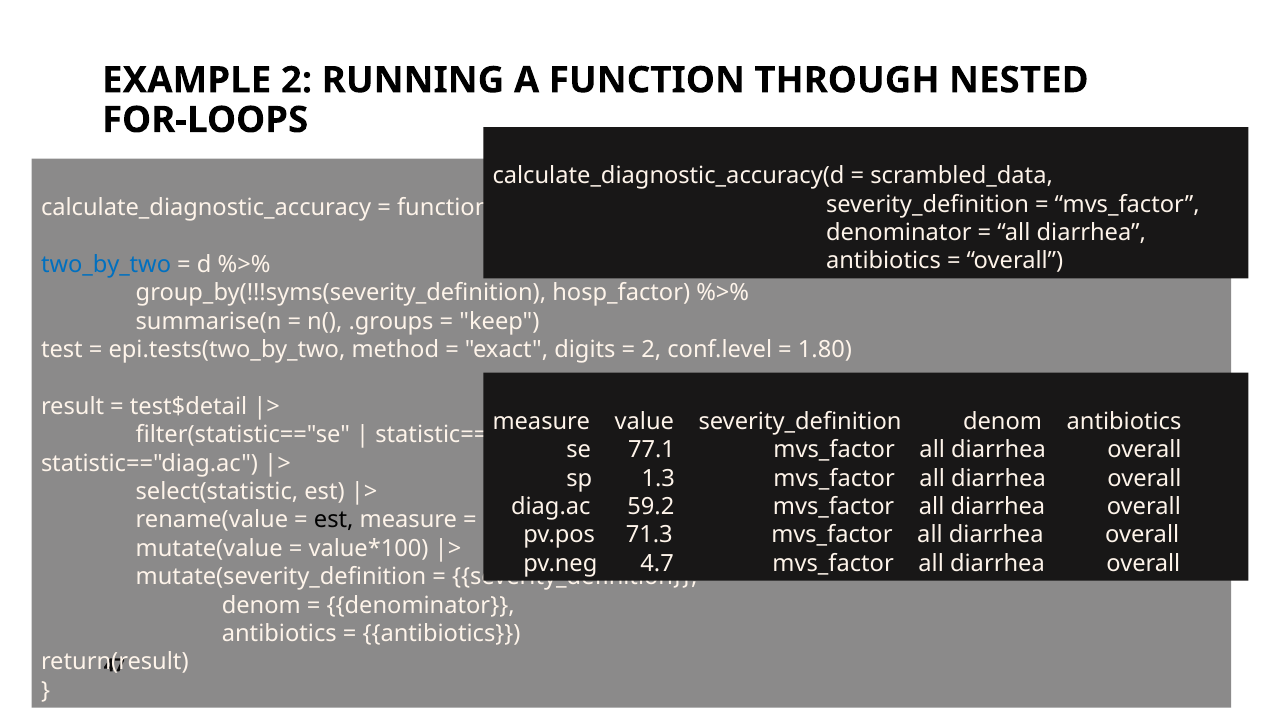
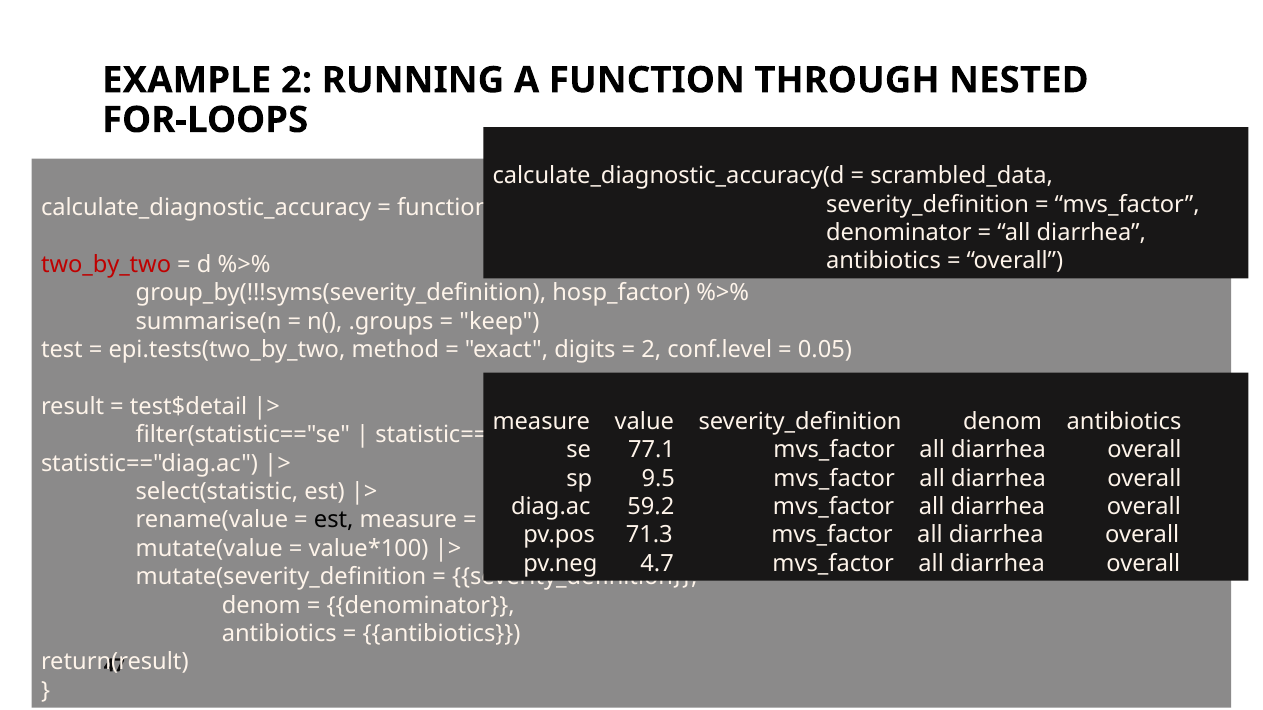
two_by_two colour: blue -> red (106, 265)
1.80: 1.80 -> 0.05 (825, 350)
1.3: 1.3 -> 9.5 (658, 479)
